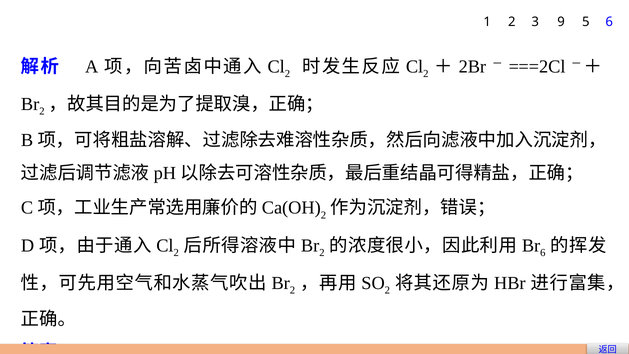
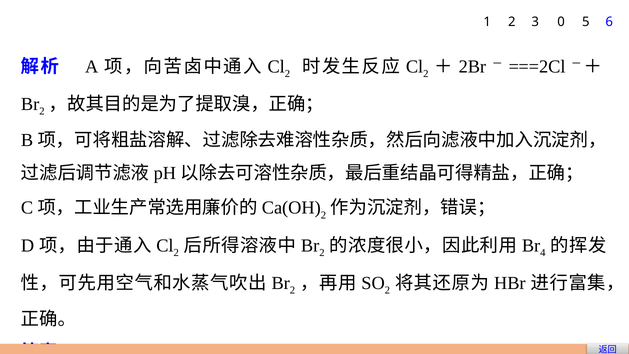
9: 9 -> 0 (561, 22)
6: 6 -> 4 (543, 253)
